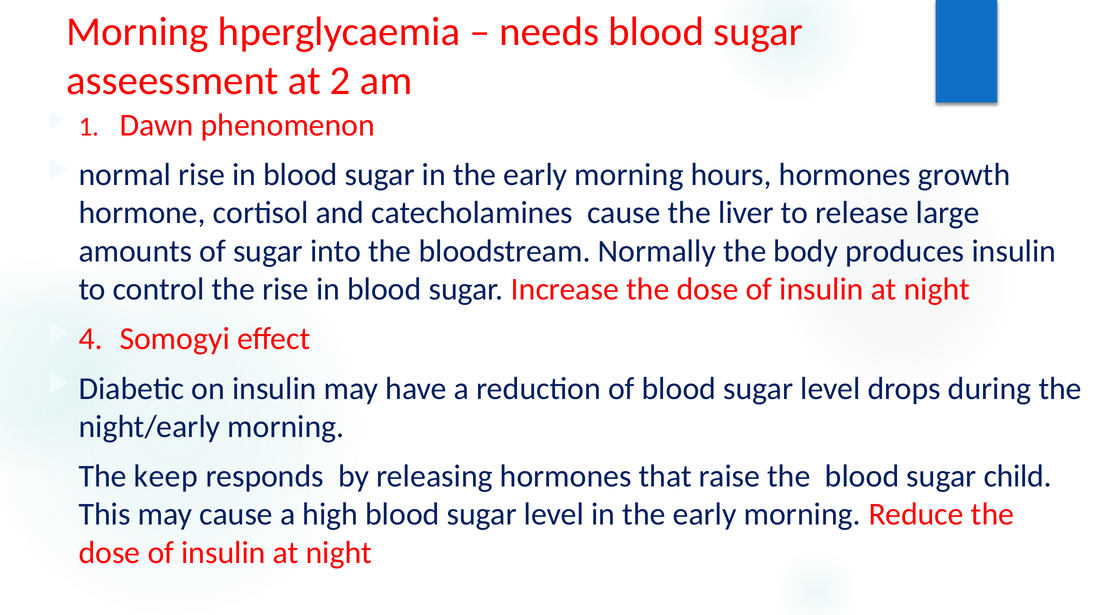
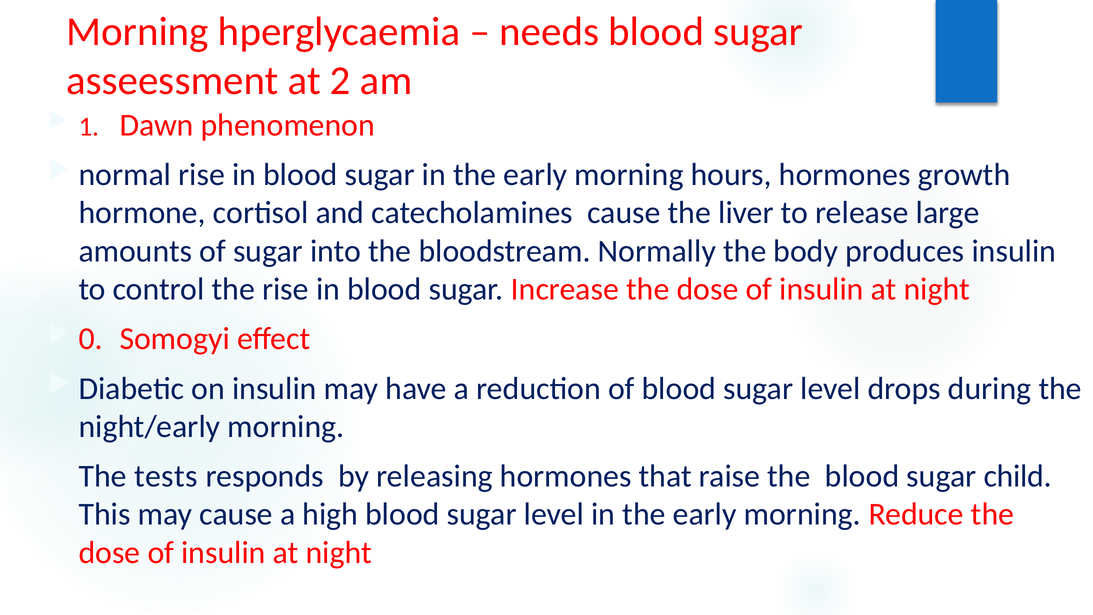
4: 4 -> 0 (91, 339)
keep: keep -> tests (166, 476)
